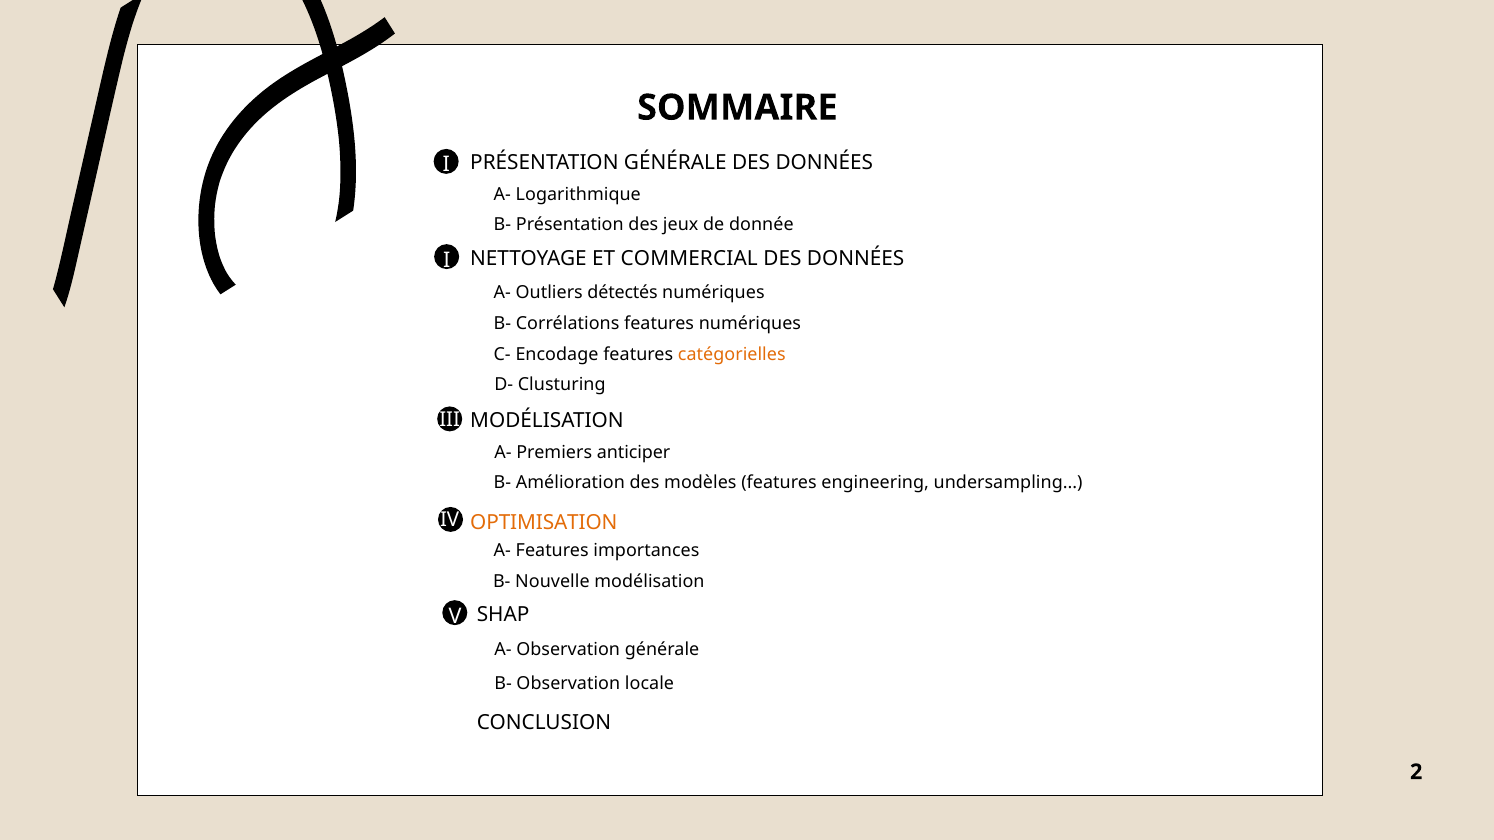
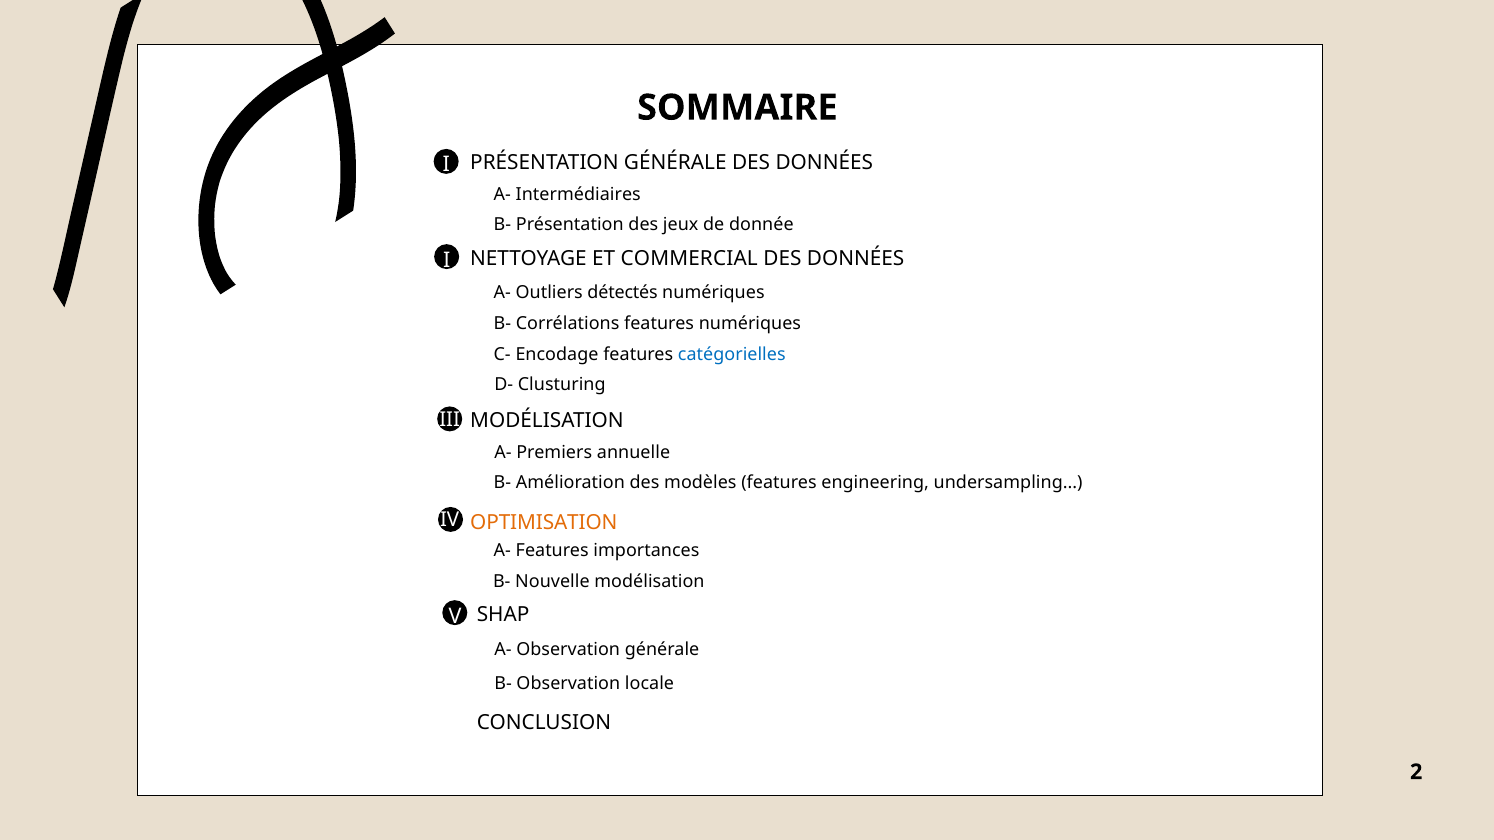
Logarithmique: Logarithmique -> Intermédiaires (578, 194)
catégorielles colour: orange -> blue (732, 355)
anticiper: anticiper -> annuelle (634, 452)
